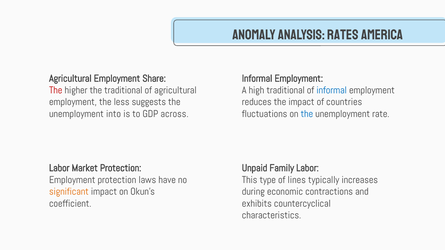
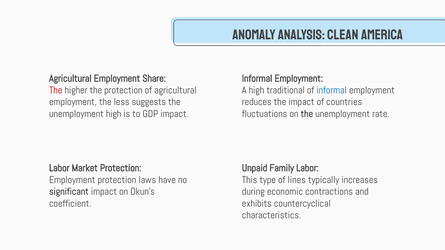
Rates: Rates -> Clean (343, 35)
the traditional: traditional -> protection (123, 90)
unemployment into: into -> high (114, 114)
GDP across: across -> impact (175, 114)
the colour: blue -> black (307, 114)
significant colour: orange -> black (69, 192)
